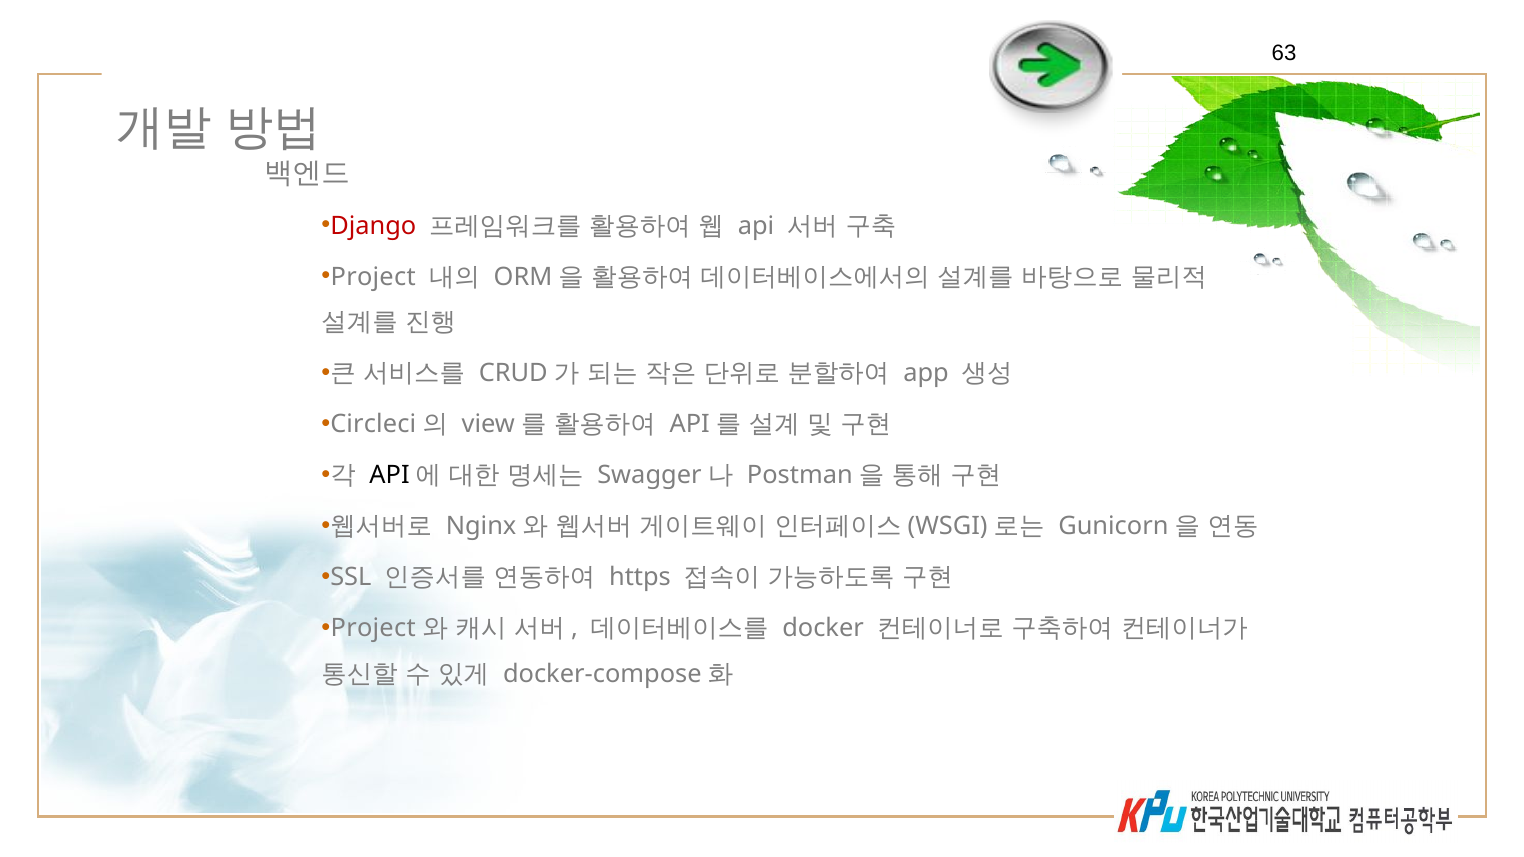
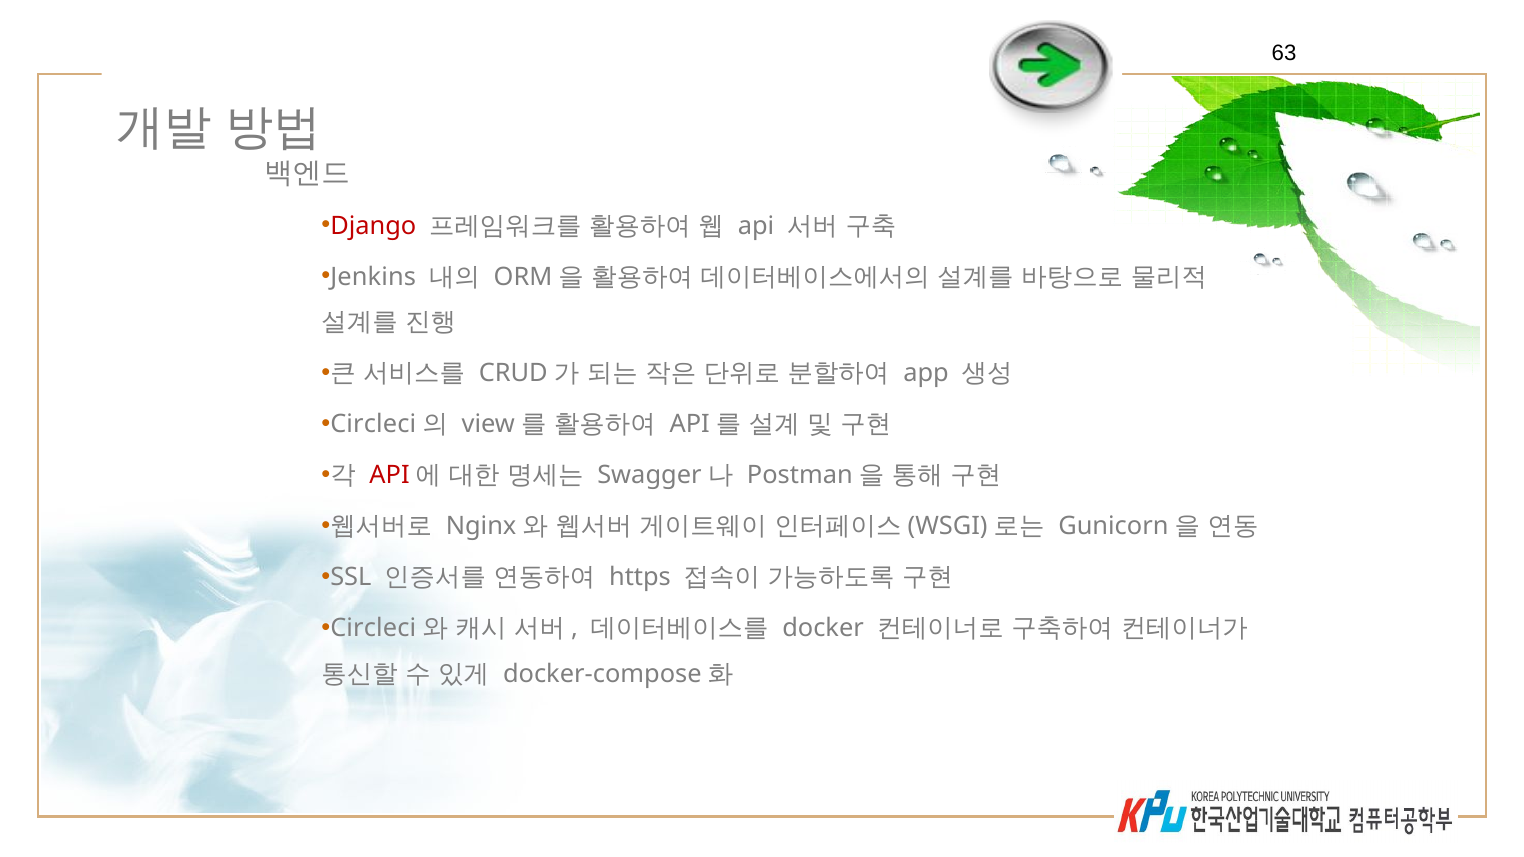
Project: Project -> Jenkins (373, 277)
API colour: black -> red (390, 476)
Project: Project -> Circleci (373, 628)
